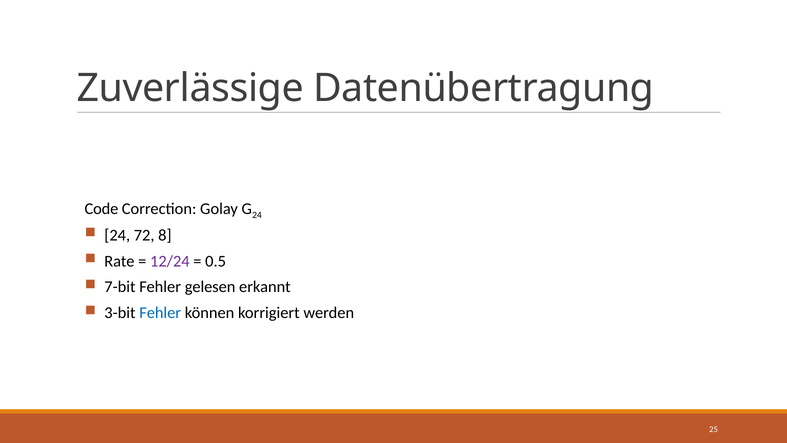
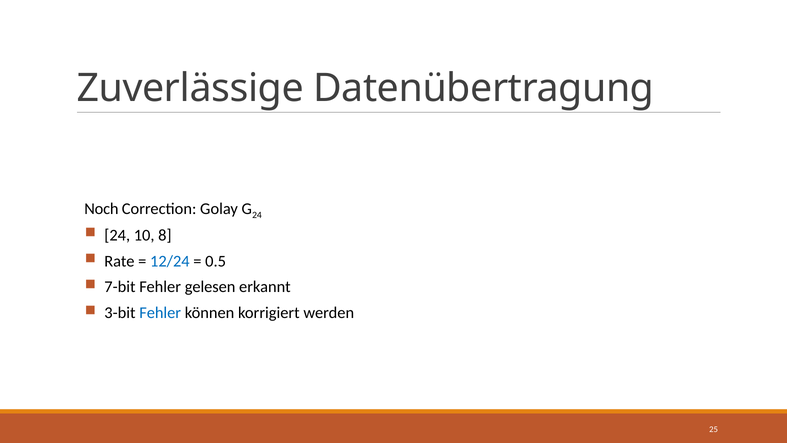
Code: Code -> Noch (101, 209)
72: 72 -> 10 (144, 235)
12/24 colour: purple -> blue (170, 261)
